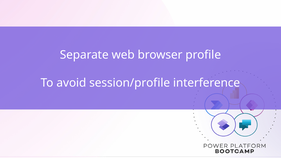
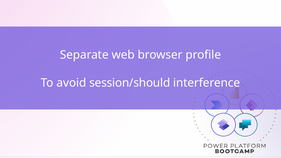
session/profile: session/profile -> session/should (130, 83)
